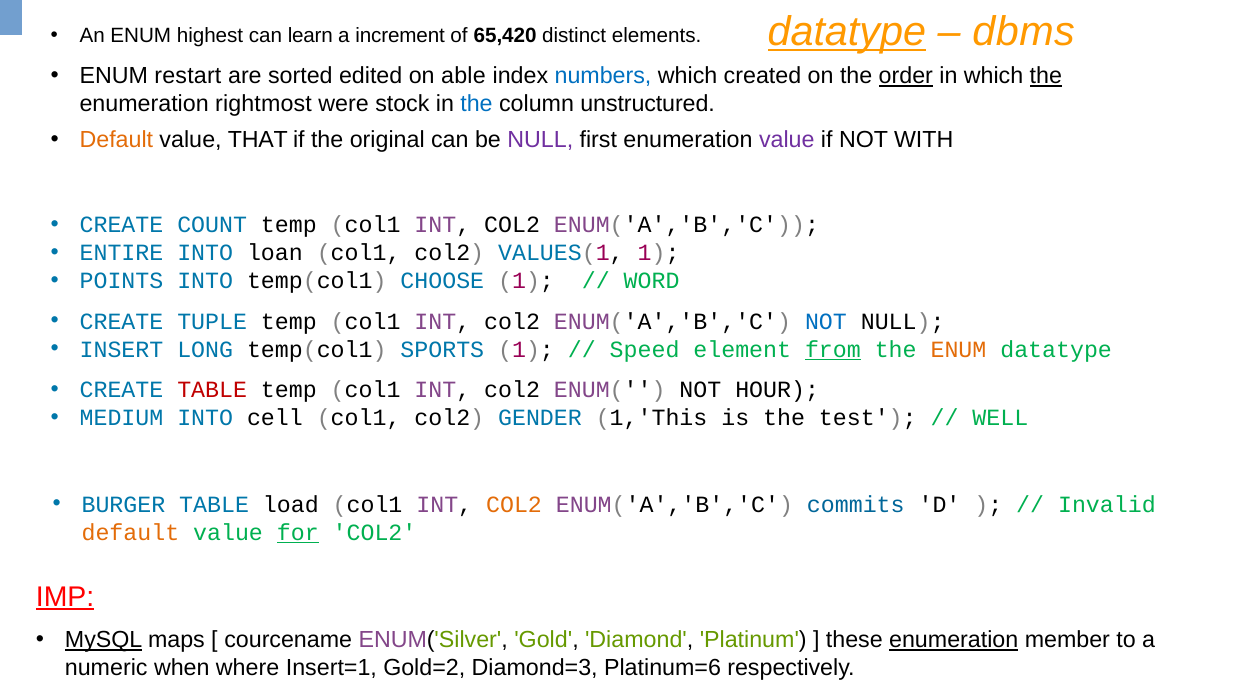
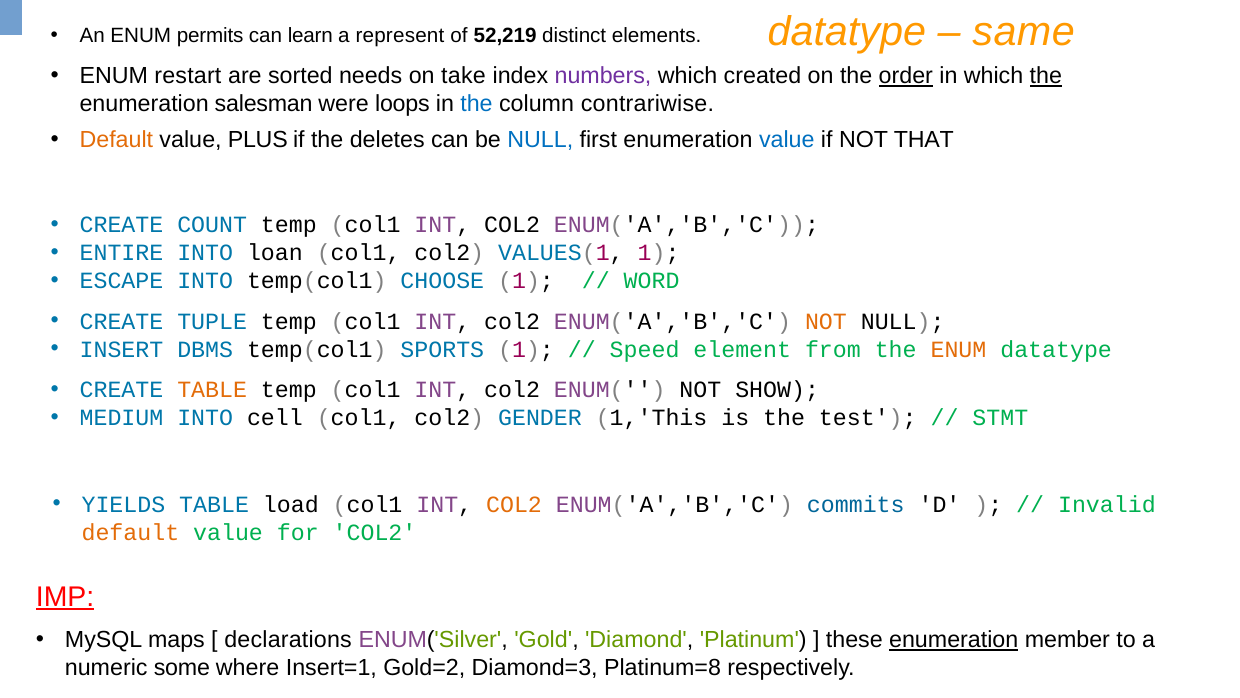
datatype underline: present -> none (847, 32)
dbms: dbms -> same (1024, 32)
highest: highest -> permits (210, 35)
increment: increment -> represent (400, 35)
65,420: 65,420 -> 52,219 (505, 35)
edited: edited -> needs (371, 76)
able: able -> take (464, 76)
numbers colour: blue -> purple (603, 76)
rightmost: rightmost -> salesman (264, 104)
stock: stock -> loops (402, 104)
unstructured: unstructured -> contrariwise (647, 104)
THAT: THAT -> PLUS (258, 139)
original: original -> deletes (387, 139)
NULL colour: purple -> blue (540, 139)
value colour: purple -> blue (787, 139)
WITH: WITH -> THAT (924, 139)
POINTS: POINTS -> ESCAPE (121, 281)
NOT colour: blue -> orange (826, 321)
LONG: LONG -> DBMS (205, 349)
from underline: present -> none (833, 349)
TABLE colour: red -> orange (212, 389)
HOUR: HOUR -> SHOW (777, 389)
WELL: WELL -> STMT (1000, 417)
BURGER: BURGER -> YIELDS (123, 504)
for underline: present -> none (298, 532)
MySQL underline: present -> none (104, 640)
courcename: courcename -> declarations (288, 640)
when: when -> some (182, 667)
Platinum=6: Platinum=6 -> Platinum=8 (663, 667)
